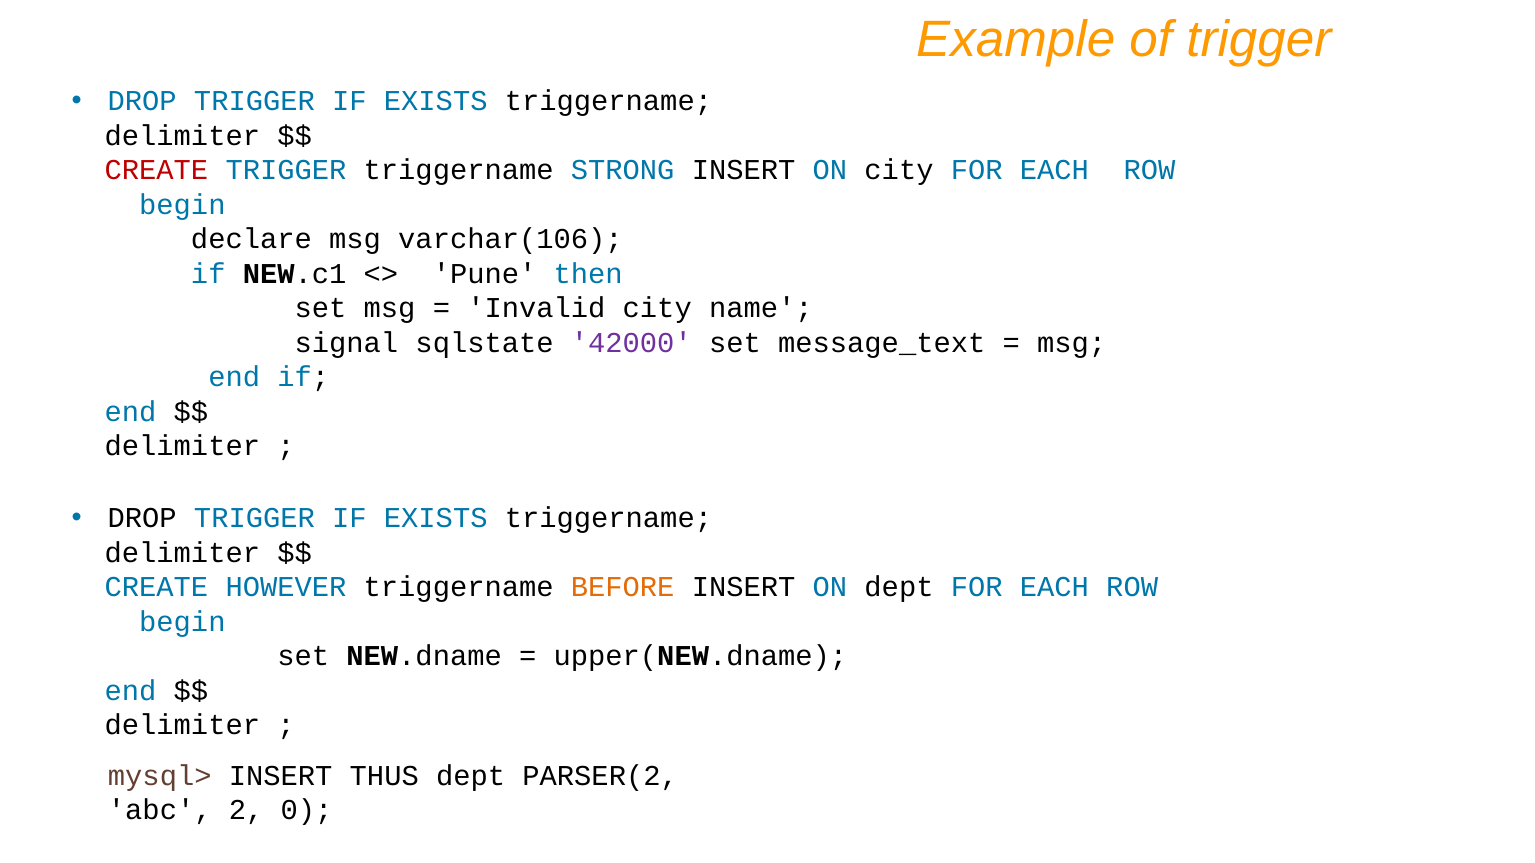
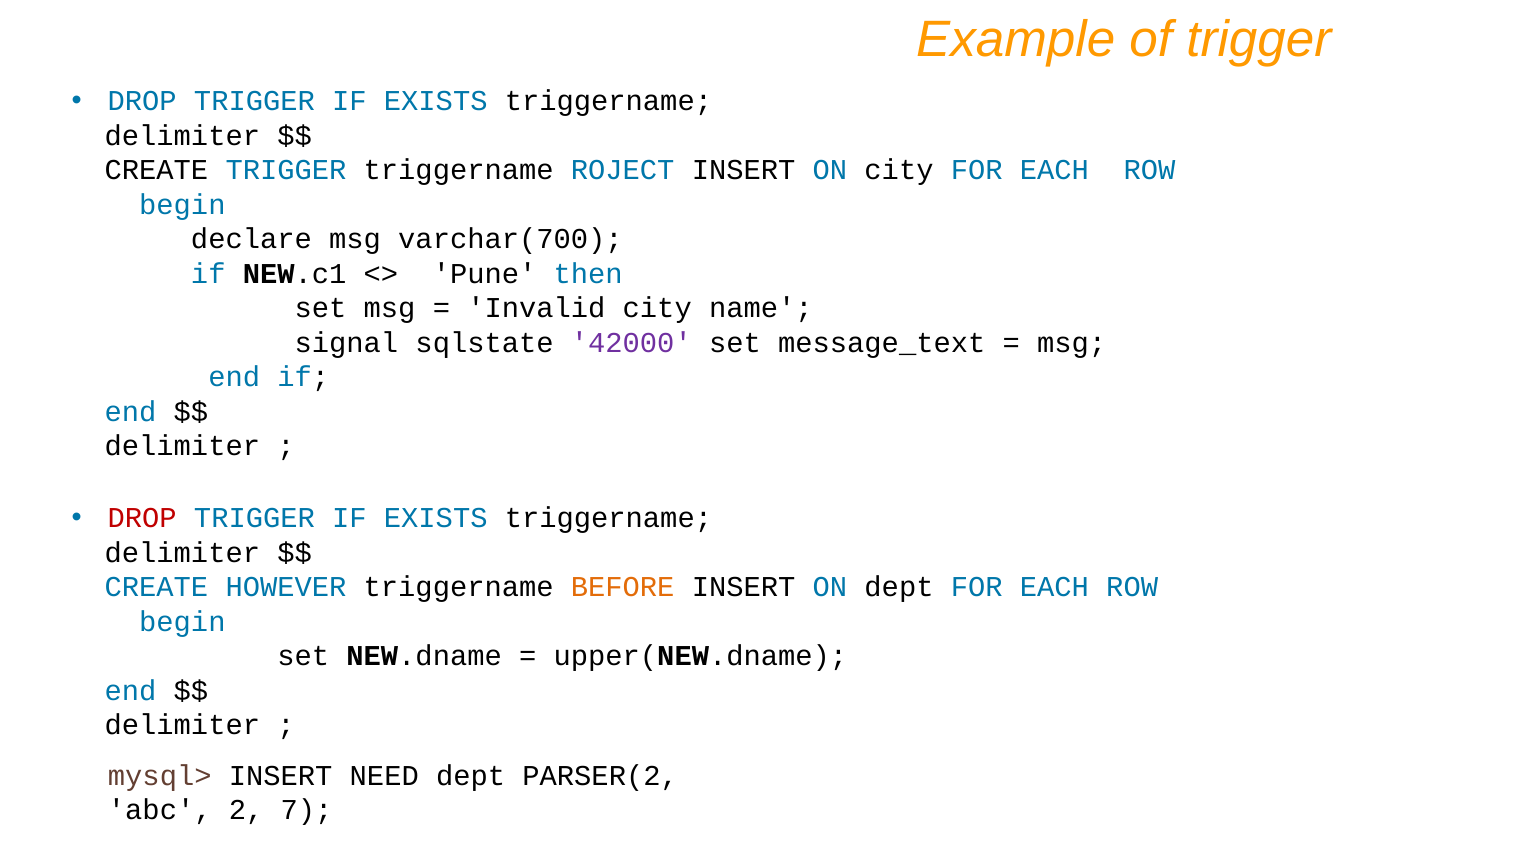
CREATE colour: red -> black (156, 170)
STRONG: STRONG -> ROJECT (623, 170)
varchar(106: varchar(106 -> varchar(700 (510, 239)
DROP colour: black -> red (142, 518)
THUS: THUS -> NEED (384, 776)
0: 0 -> 7 (307, 811)
